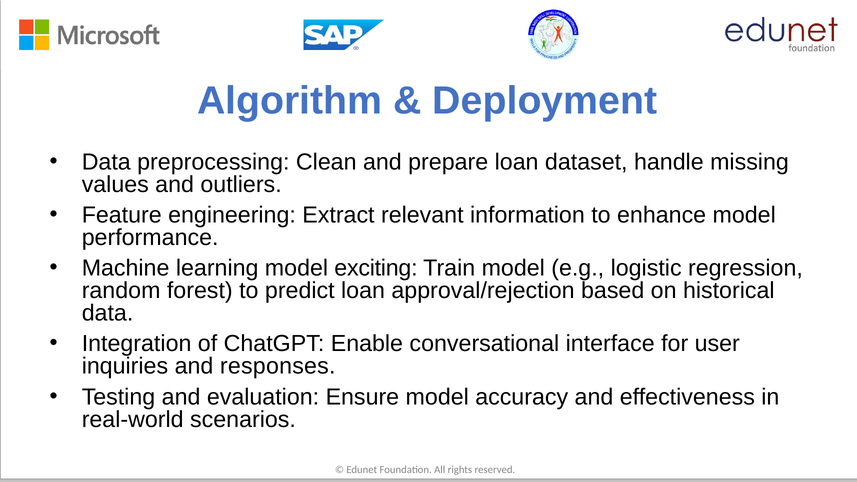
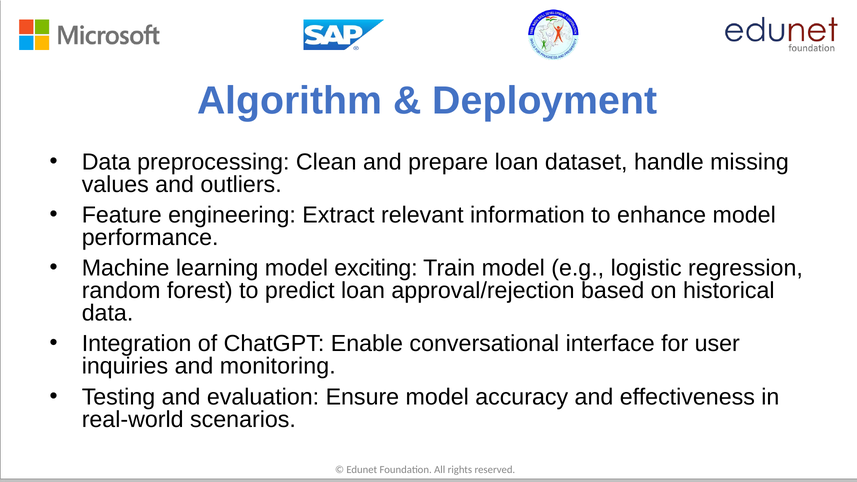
responses: responses -> monitoring (278, 366)
